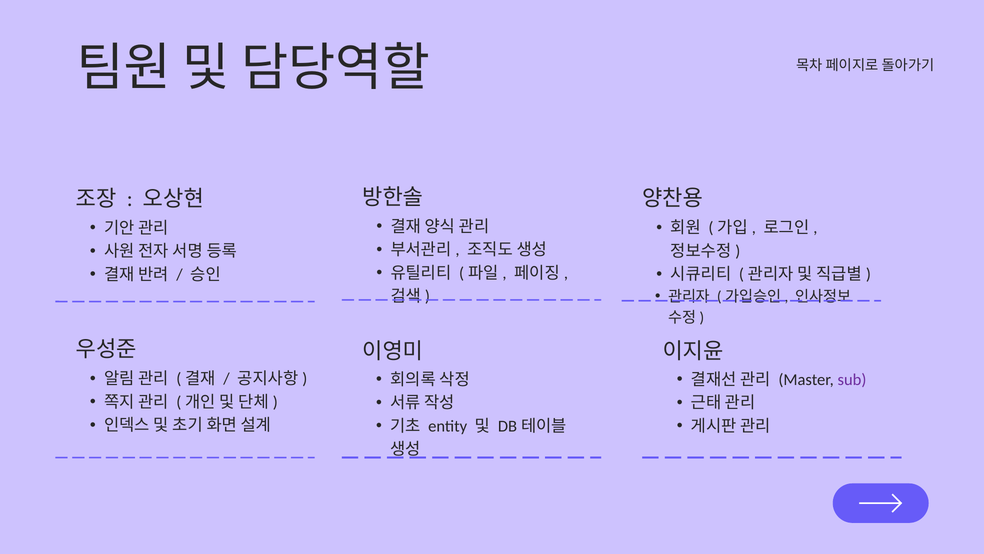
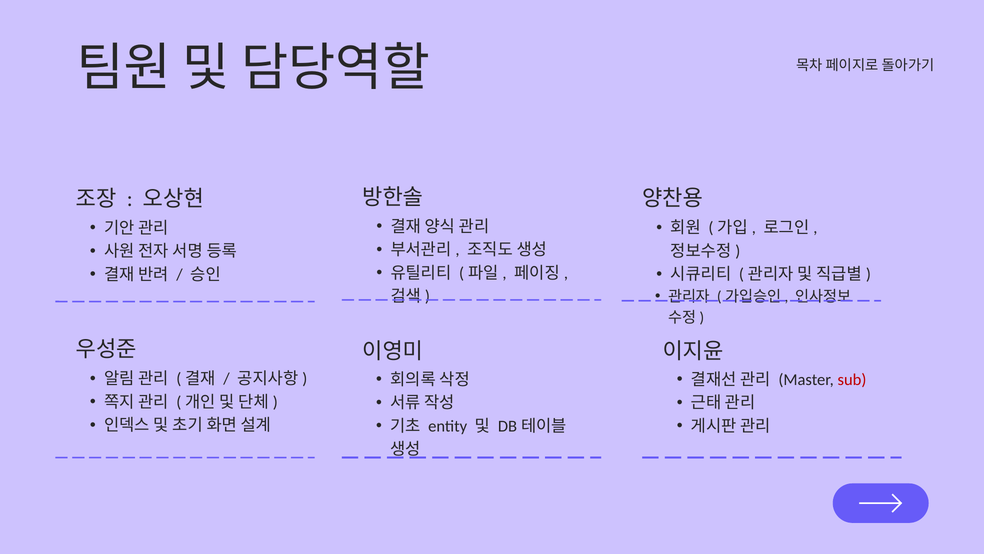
sub colour: purple -> red (852, 379)
